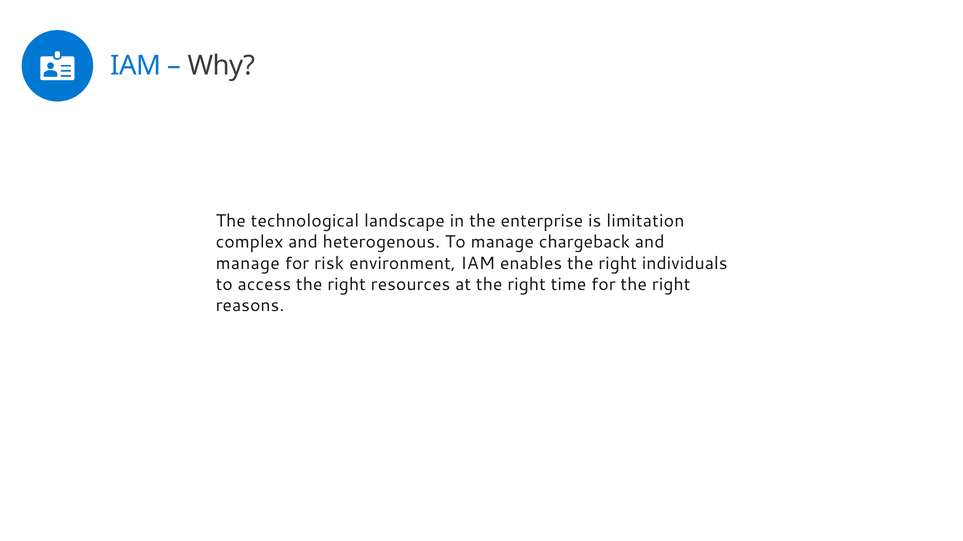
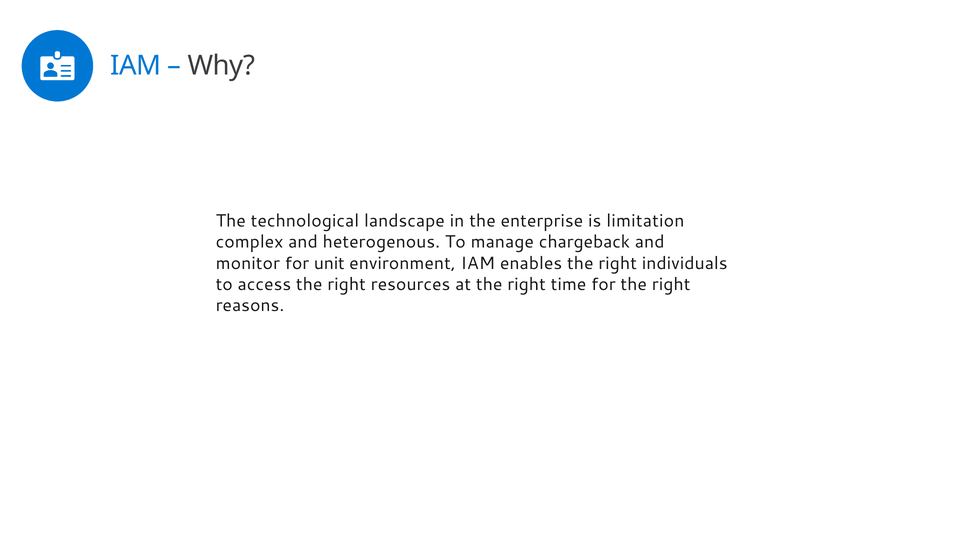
manage: manage -> monitor (248, 263)
risk: risk -> unit (329, 263)
